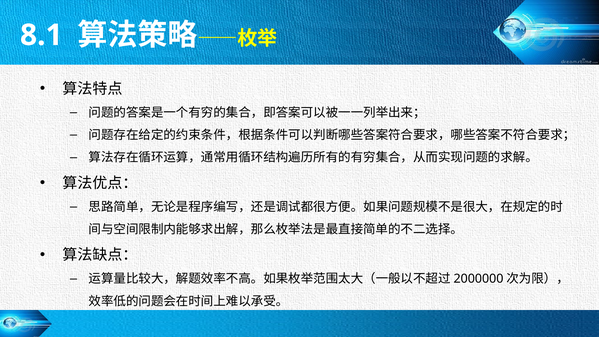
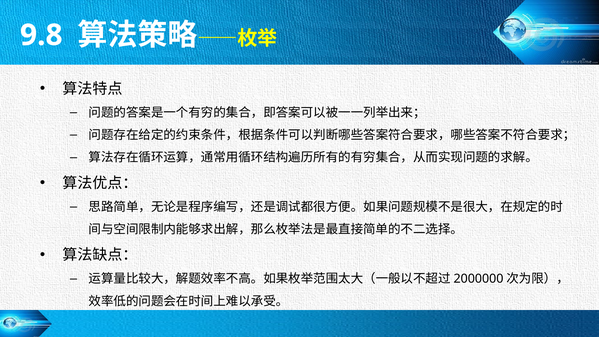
8.1: 8.1 -> 9.8 (41, 35)
